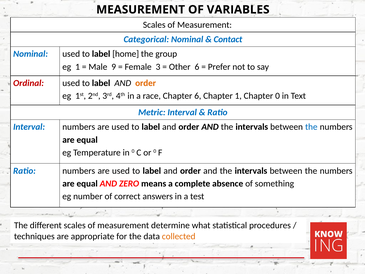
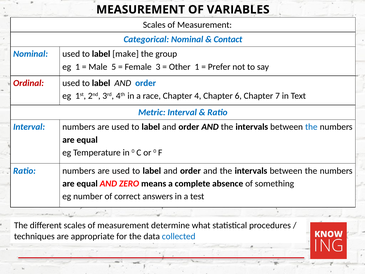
home: home -> make (126, 54)
9: 9 -> 5 (114, 67)
Other 6: 6 -> 1 (197, 67)
order colour: orange -> blue (146, 83)
Chapter 6: 6 -> 4 (198, 96)
Chapter 1: 1 -> 6 (238, 96)
Chapter 0: 0 -> 7 (278, 96)
collected colour: orange -> blue (179, 236)
